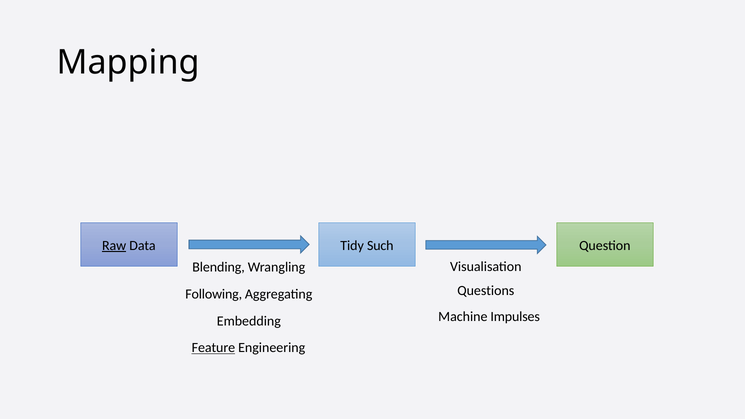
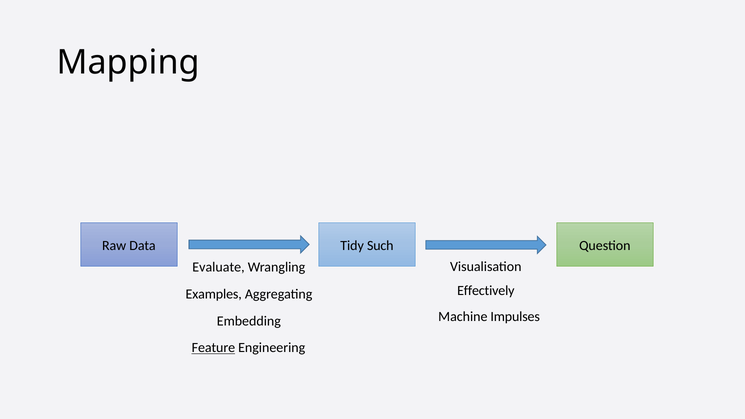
Raw underline: present -> none (114, 245)
Blending: Blending -> Evaluate (218, 267)
Questions: Questions -> Effectively (486, 291)
Following: Following -> Examples (214, 294)
